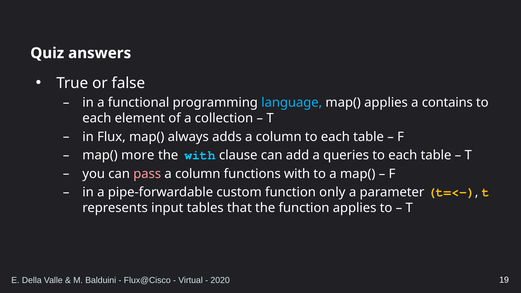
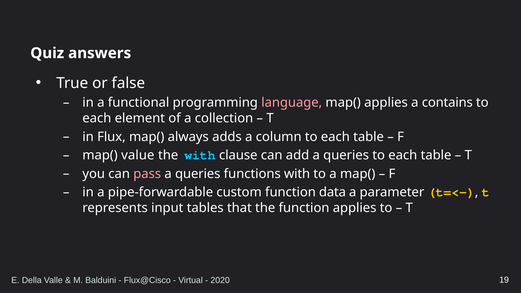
language colour: light blue -> pink (292, 103)
more: more -> value (138, 155)
column: column -> queries (198, 174)
only: only -> data (332, 192)
